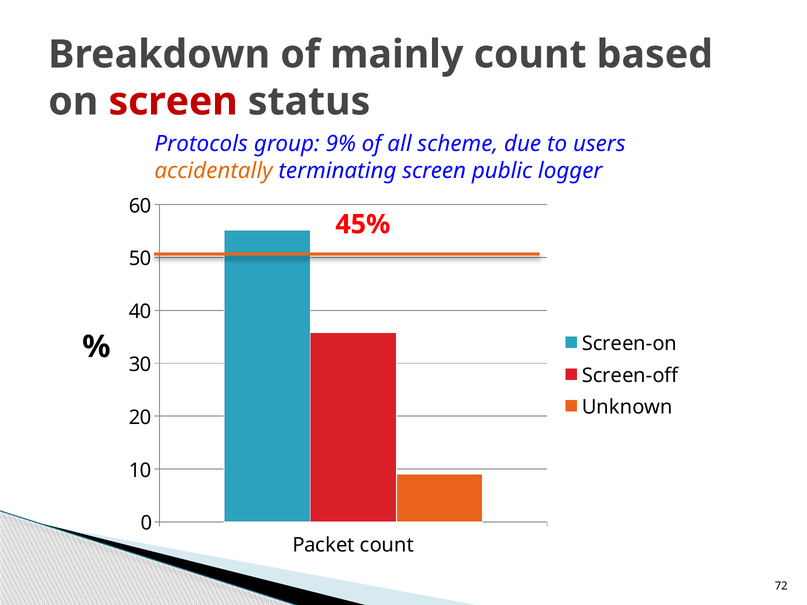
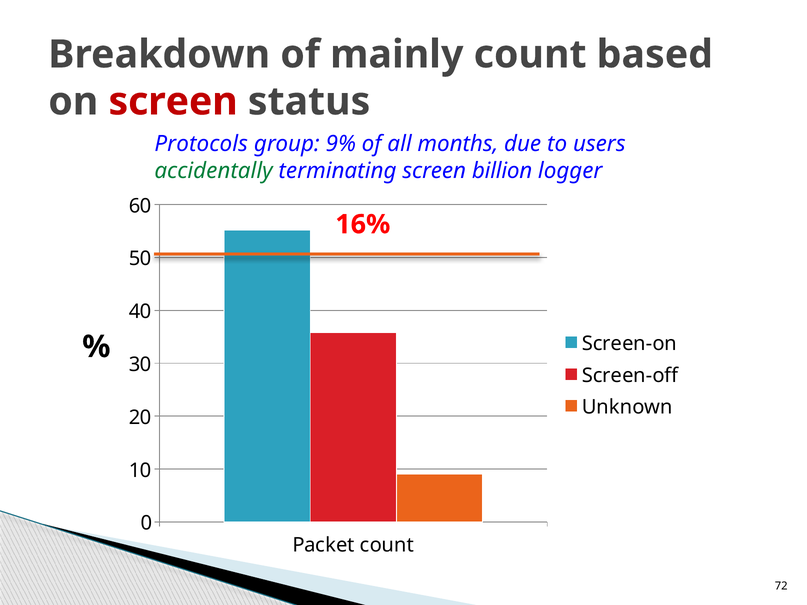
scheme: scheme -> months (458, 144)
accidentally colour: orange -> green (214, 171)
public: public -> billion (502, 171)
45%: 45% -> 16% (363, 224)
